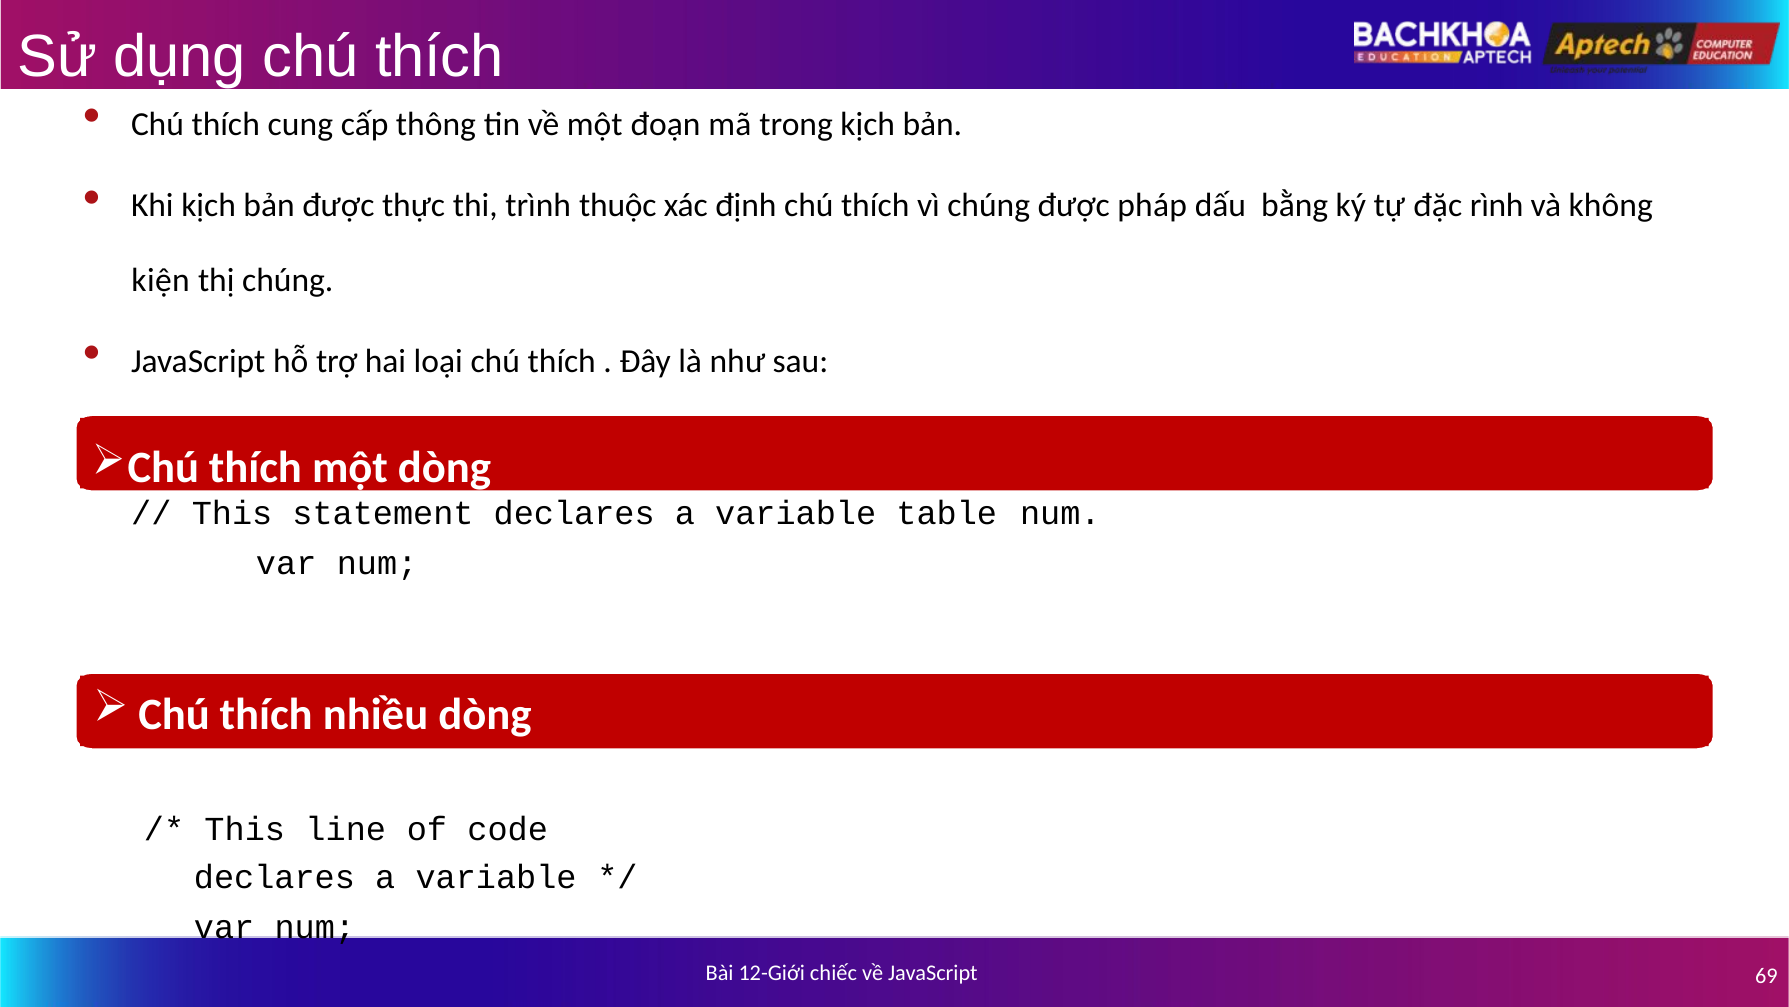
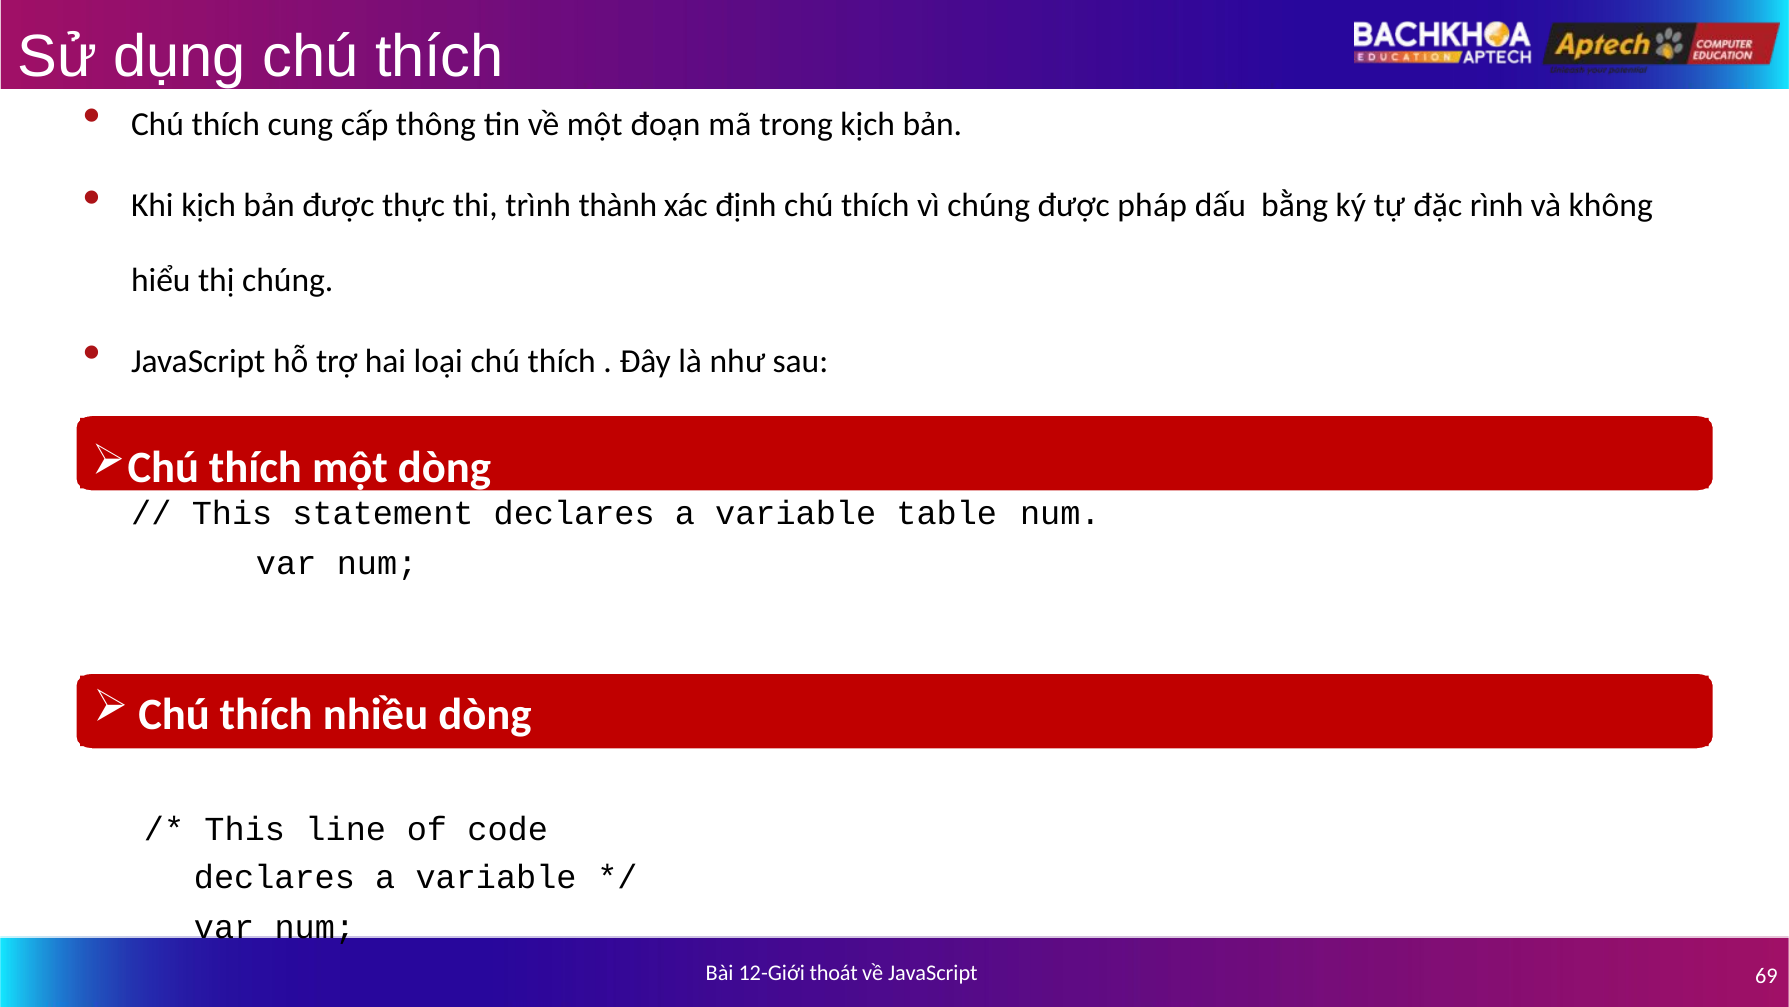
thuộc: thuộc -> thành (618, 205)
kiện: kiện -> hiểu (161, 280)
chiếc: chiếc -> thoát (834, 972)
